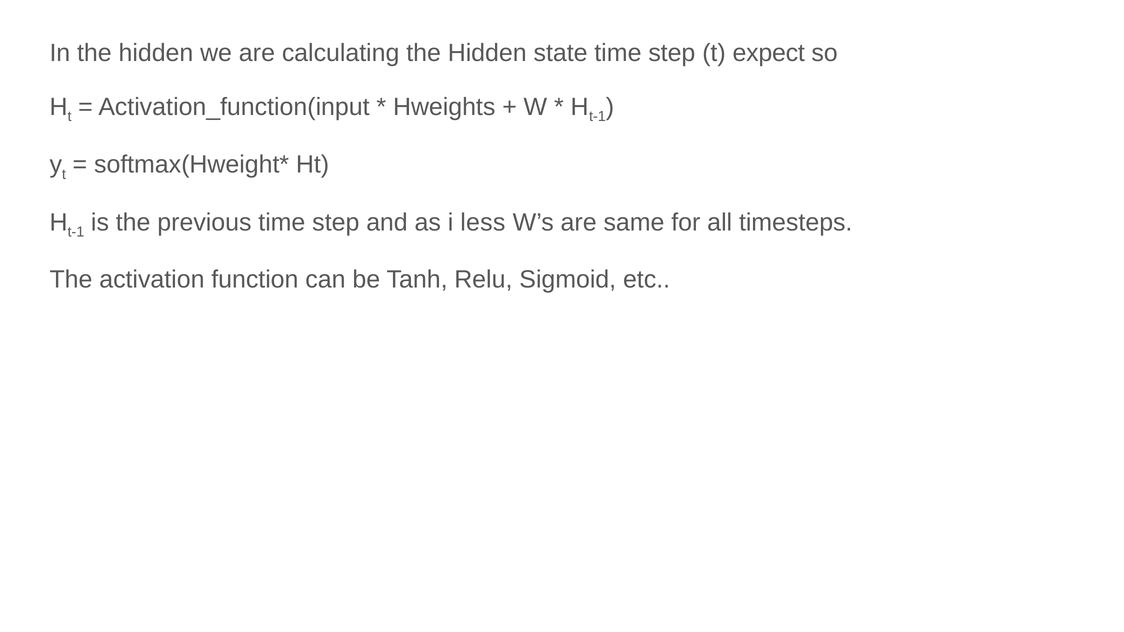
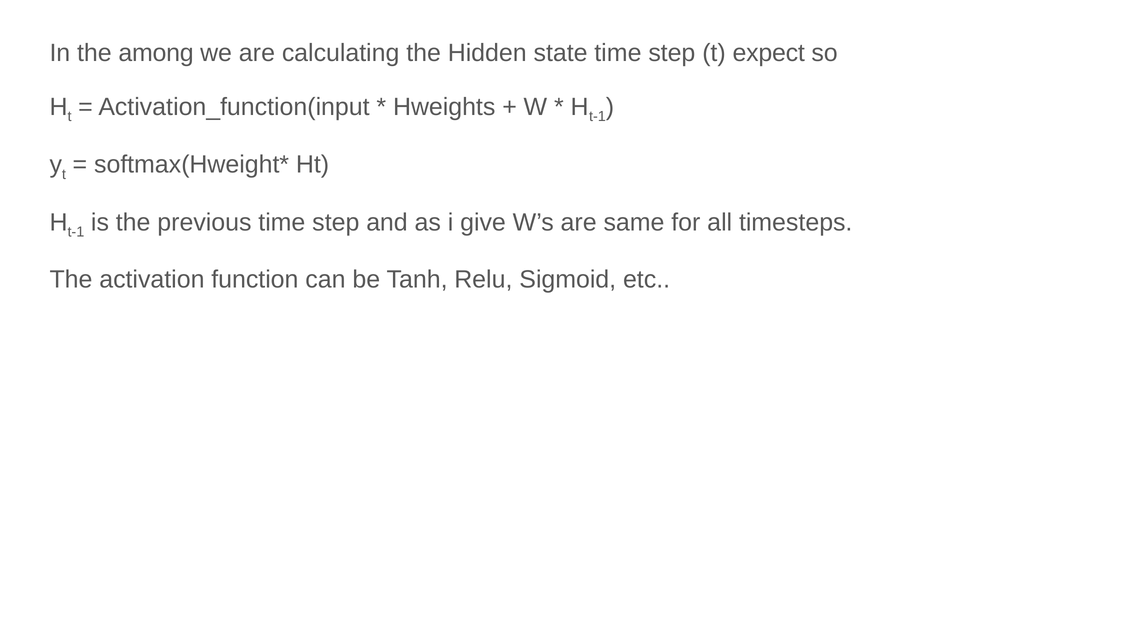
In the hidden: hidden -> among (156, 53)
less: less -> give (483, 223)
